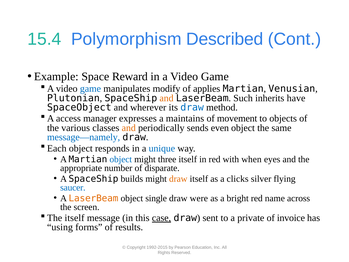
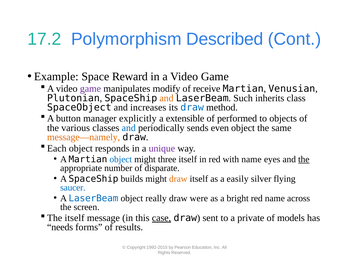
15.4: 15.4 -> 17.2 (44, 39)
game colour: blue -> purple (90, 89)
applies: applies -> receive (207, 89)
have: have -> class (296, 98)
wherever: wherever -> increases (148, 107)
access: access -> button (68, 118)
expresses: expresses -> explicitly (138, 118)
maintains: maintains -> extensible (185, 118)
movement: movement -> performed (237, 118)
and colour: orange -> blue (129, 128)
message—namely colour: blue -> orange (84, 137)
unique colour: blue -> purple (162, 148)
with when: when -> name (251, 159)
the underline: none -> present (304, 159)
clicks: clicks -> easily (238, 179)
LaserBeam colour: orange -> blue (93, 198)
single: single -> really (156, 198)
invoice: invoice -> models (291, 218)
using: using -> needs (60, 227)
